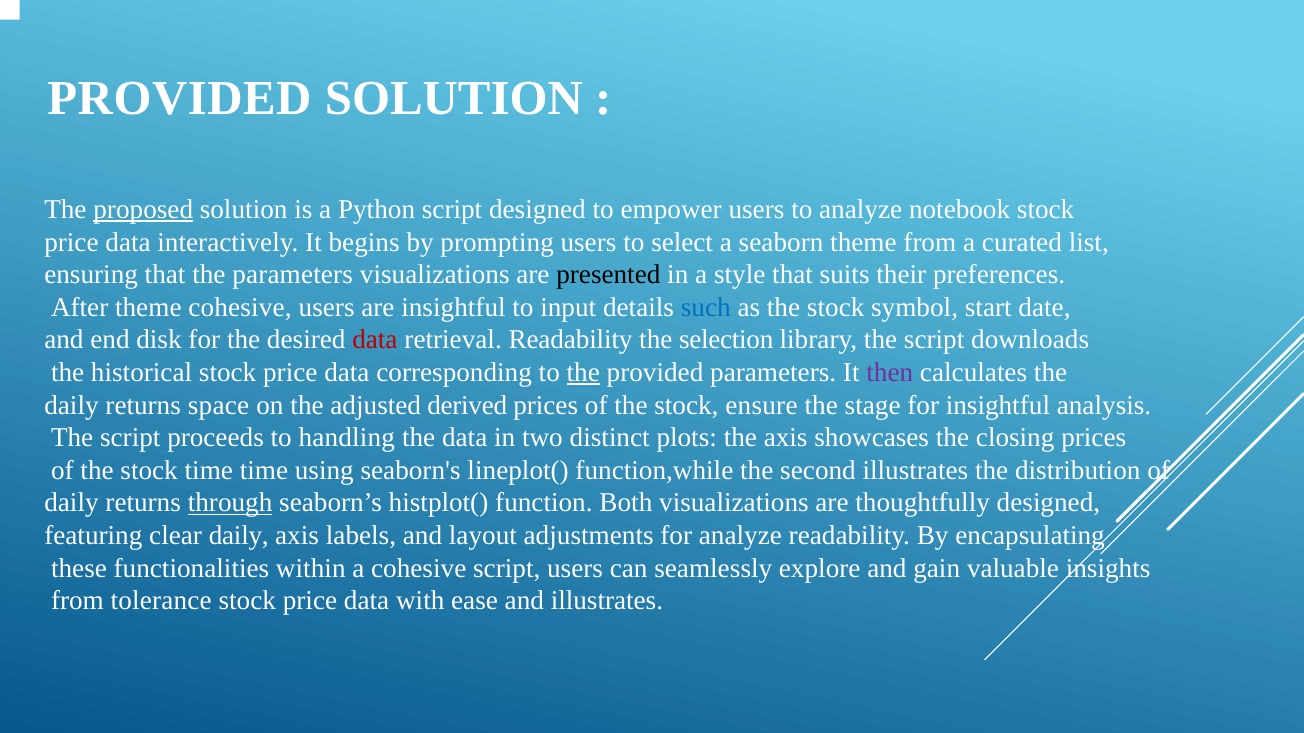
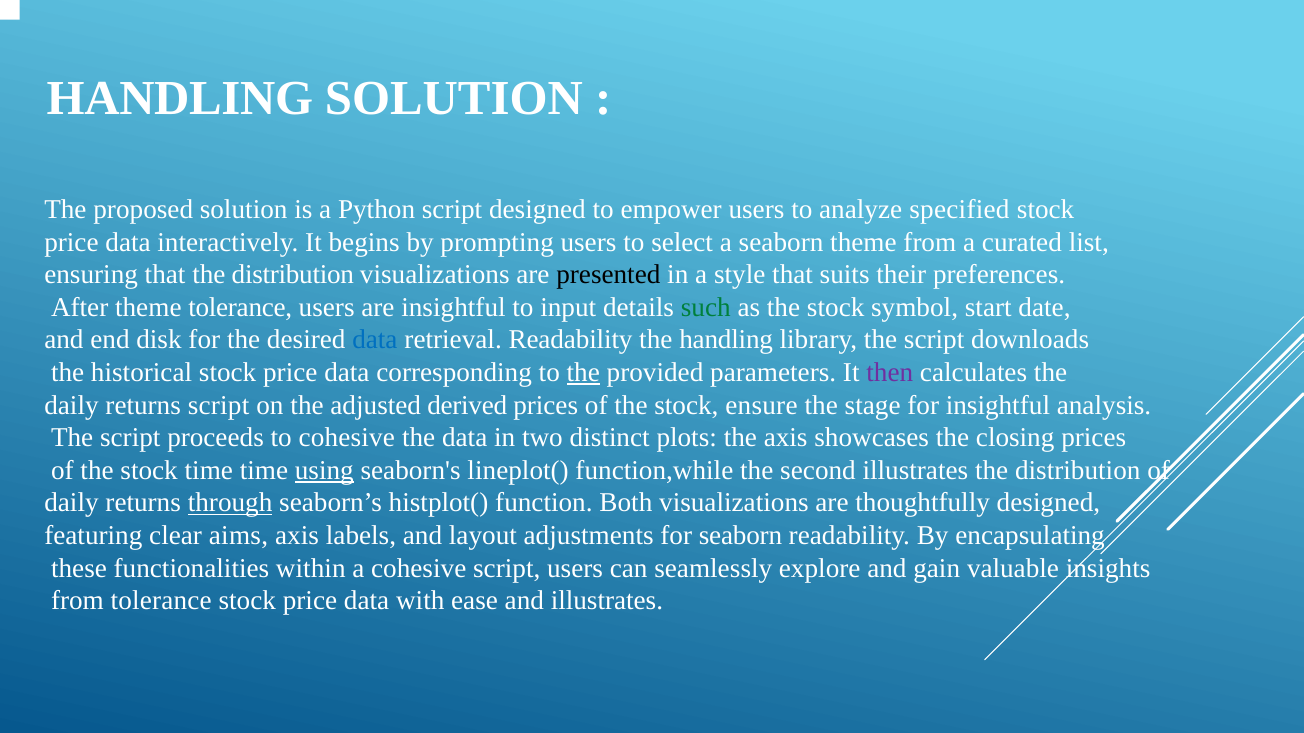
PROVIDED: PROVIDED -> HANDLING (180, 99)
proposed underline: present -> none (143, 210)
notebook: notebook -> specified (959, 210)
that the parameters: parameters -> distribution (293, 275)
theme cohesive: cohesive -> tolerance (240, 308)
such colour: blue -> green (706, 308)
data colour: red -> blue (375, 340)
the selection: selection -> handling (726, 340)
returns space: space -> script (219, 405)
to handling: handling -> cohesive (347, 438)
using underline: none -> present (324, 471)
clear daily: daily -> aims (239, 536)
for analyze: analyze -> seaborn (740, 536)
